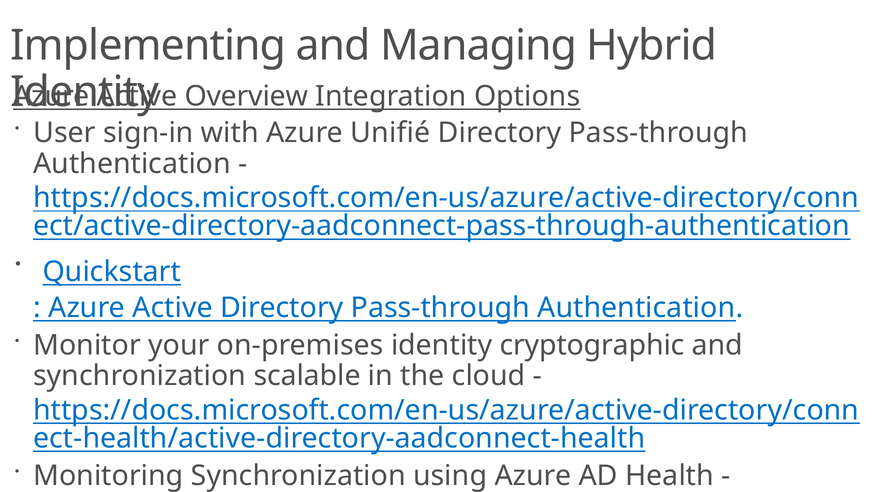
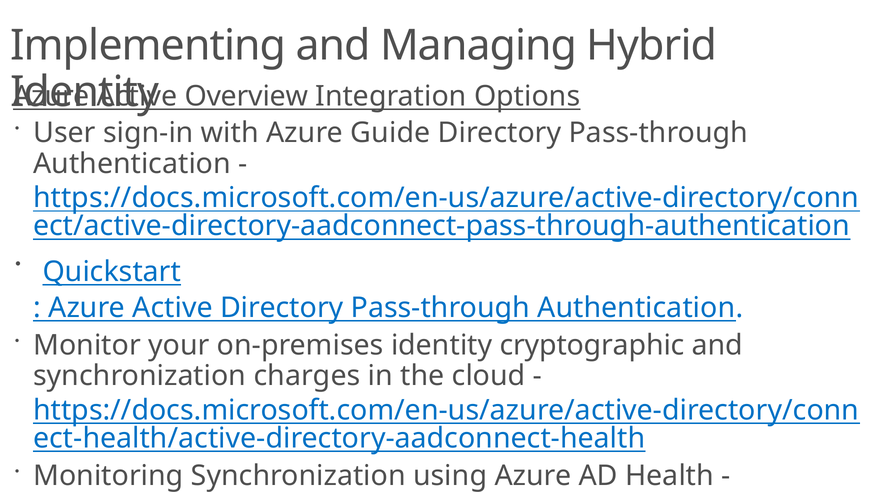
Unifié: Unifié -> Guide (390, 133)
scalable: scalable -> charges (307, 376)
